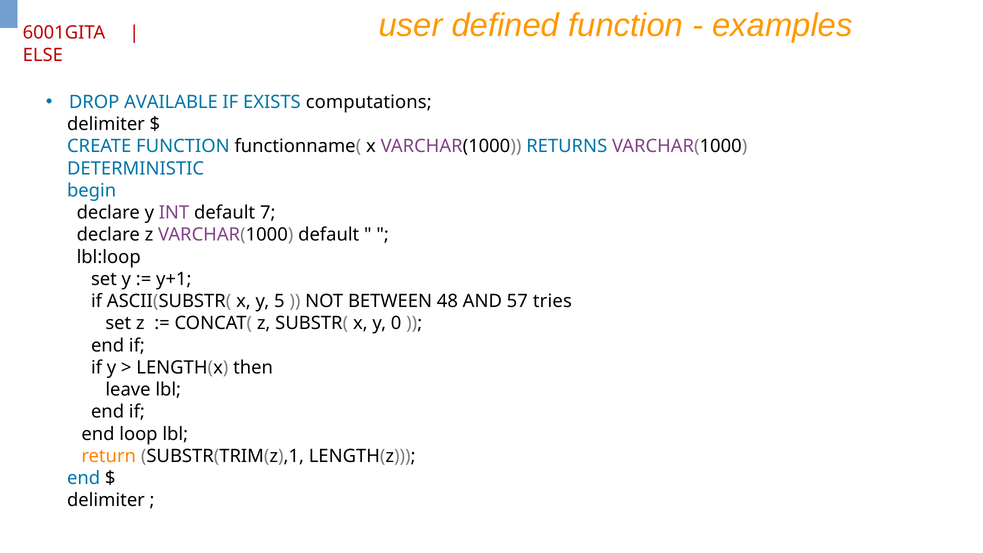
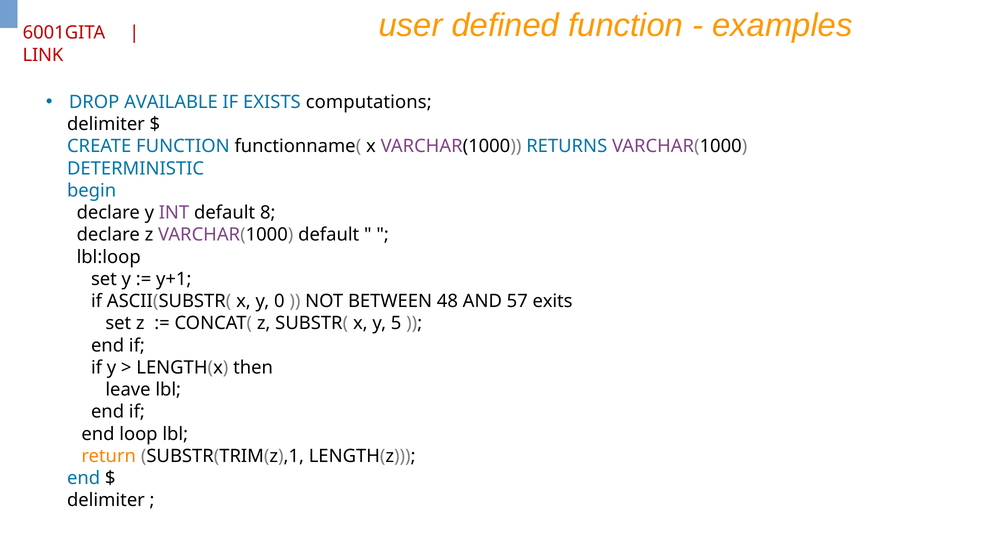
ELSE: ELSE -> LINK (43, 55)
7: 7 -> 8 (268, 213)
5: 5 -> 0 (279, 301)
tries: tries -> exits (553, 301)
0: 0 -> 5 (396, 323)
